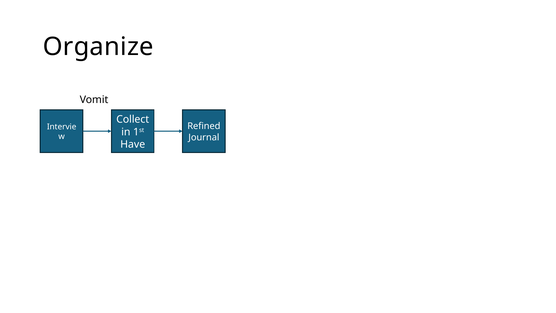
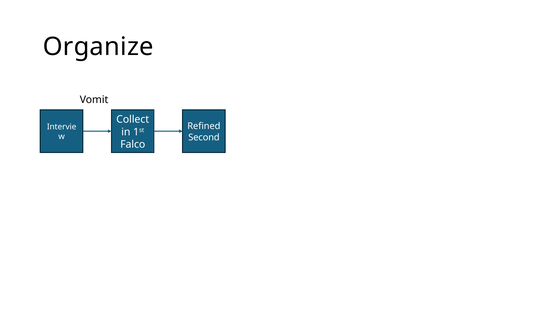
Journal: Journal -> Second (204, 137)
Have: Have -> Falco (133, 144)
